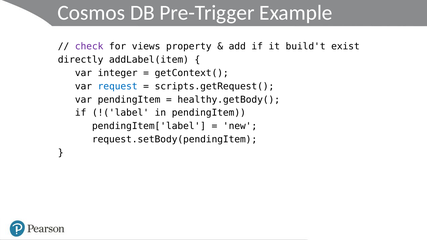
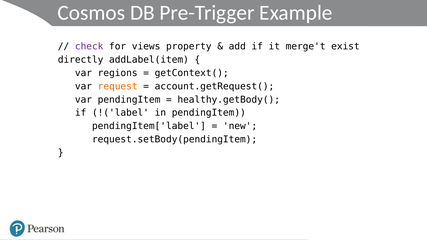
build't: build't -> merge't (306, 47)
integer: integer -> regions (118, 73)
request colour: blue -> orange (118, 86)
scripts.getRequest(: scripts.getRequest( -> account.getRequest( (214, 86)
